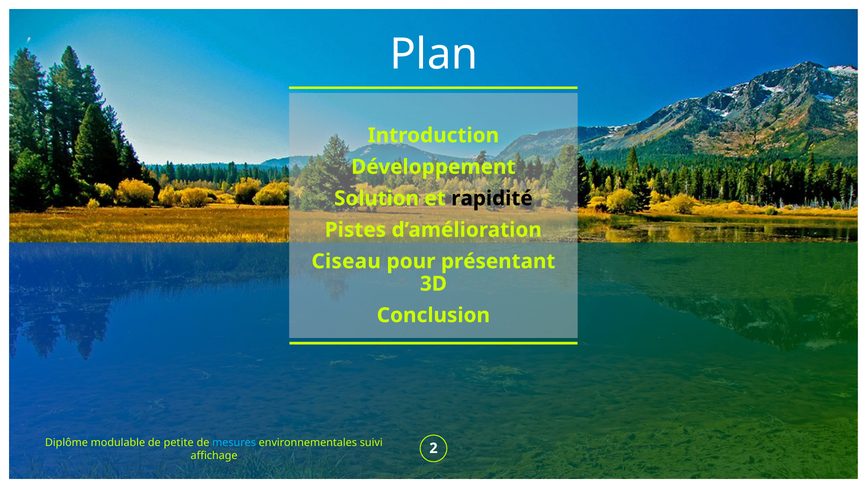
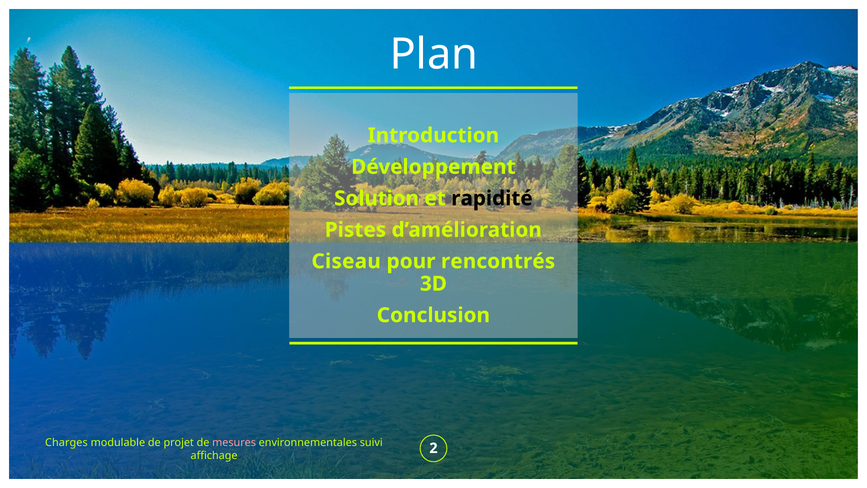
présentant: présentant -> rencontrés (498, 261)
Diplôme: Diplôme -> Charges (66, 442)
petite: petite -> projet (179, 442)
mesures colour: light blue -> pink (234, 442)
